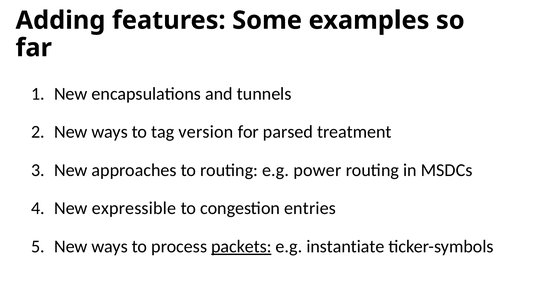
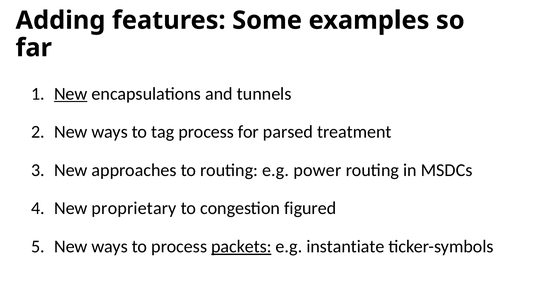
New underline: none -> present (71, 94)
tag version: version -> process (206, 132)
expressible: expressible -> proprietary (134, 208)
entries: entries -> figured (310, 208)
